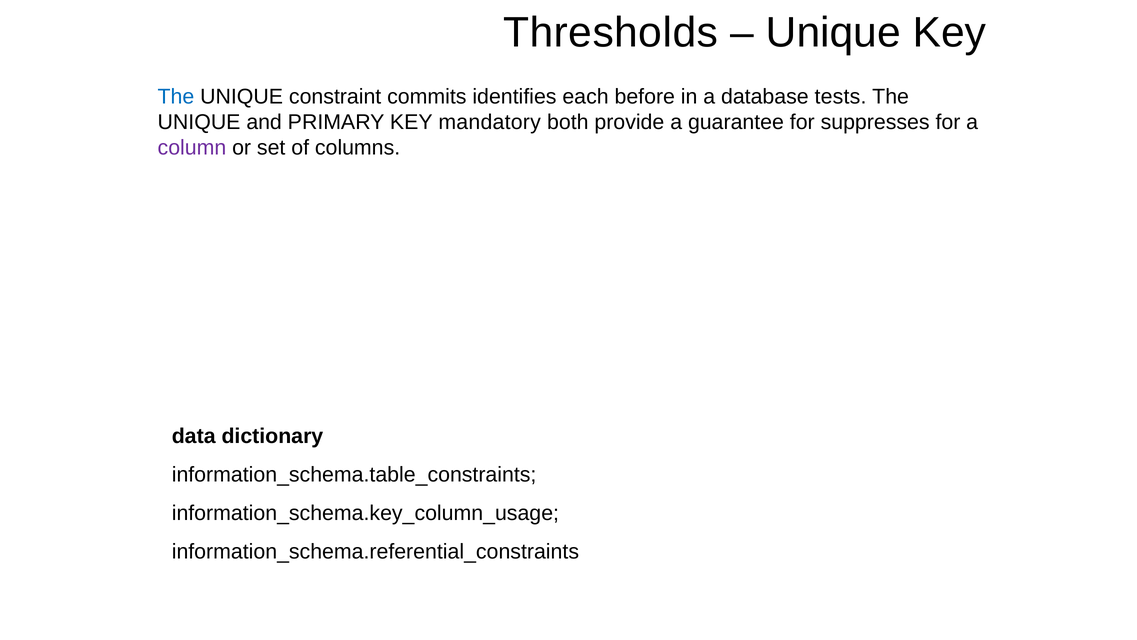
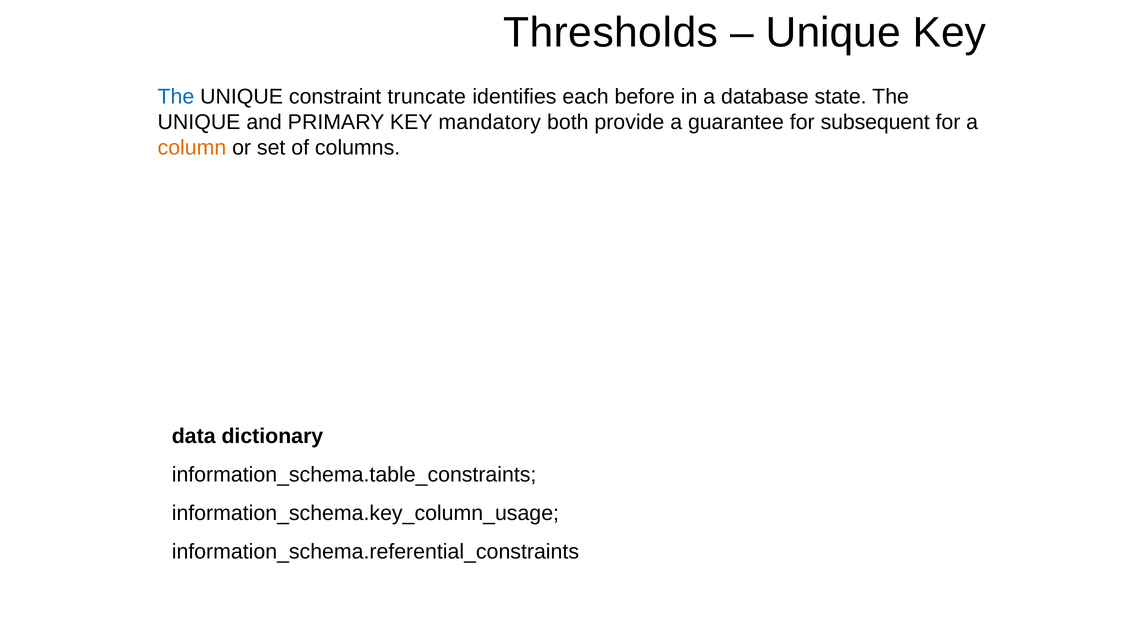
commits: commits -> truncate (427, 97)
tests: tests -> state (841, 97)
suppresses: suppresses -> subsequent (875, 122)
column colour: purple -> orange (192, 148)
